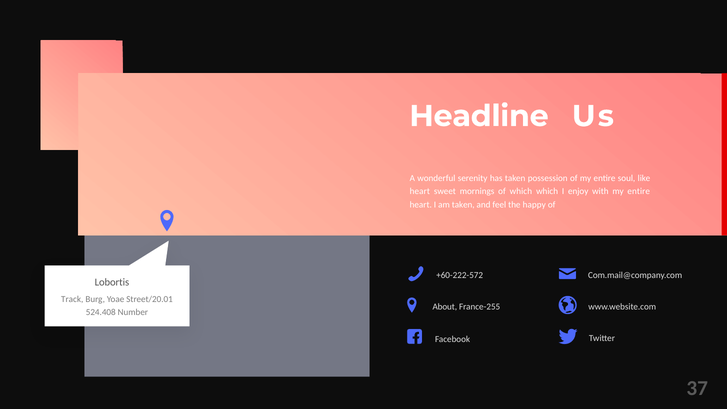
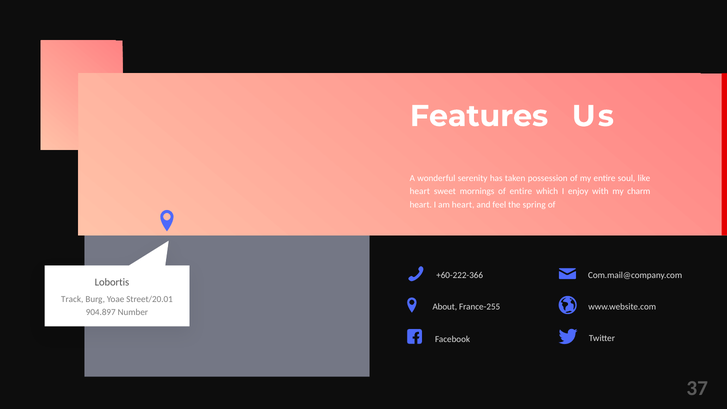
Headline: Headline -> Features (479, 116)
of which: which -> entire (521, 191)
with my entire: entire -> charm (639, 191)
am taken: taken -> heart (463, 204)
happy: happy -> spring (534, 204)
+60-222-572: +60-222-572 -> +60-222-366 (460, 275)
524.408: 524.408 -> 904.897 (101, 312)
